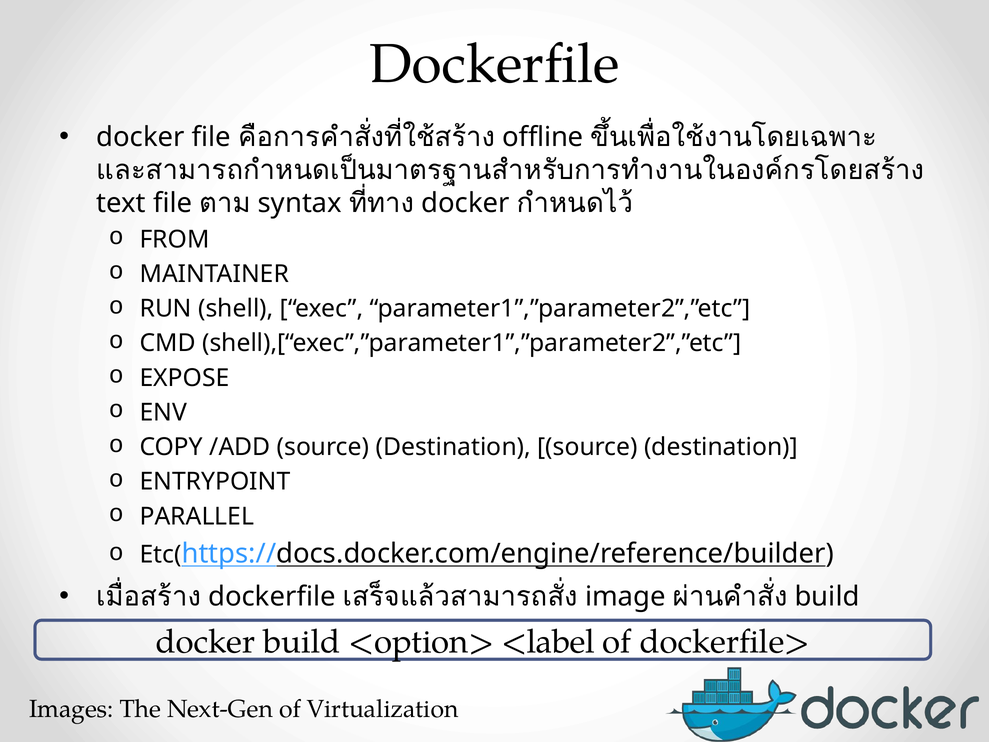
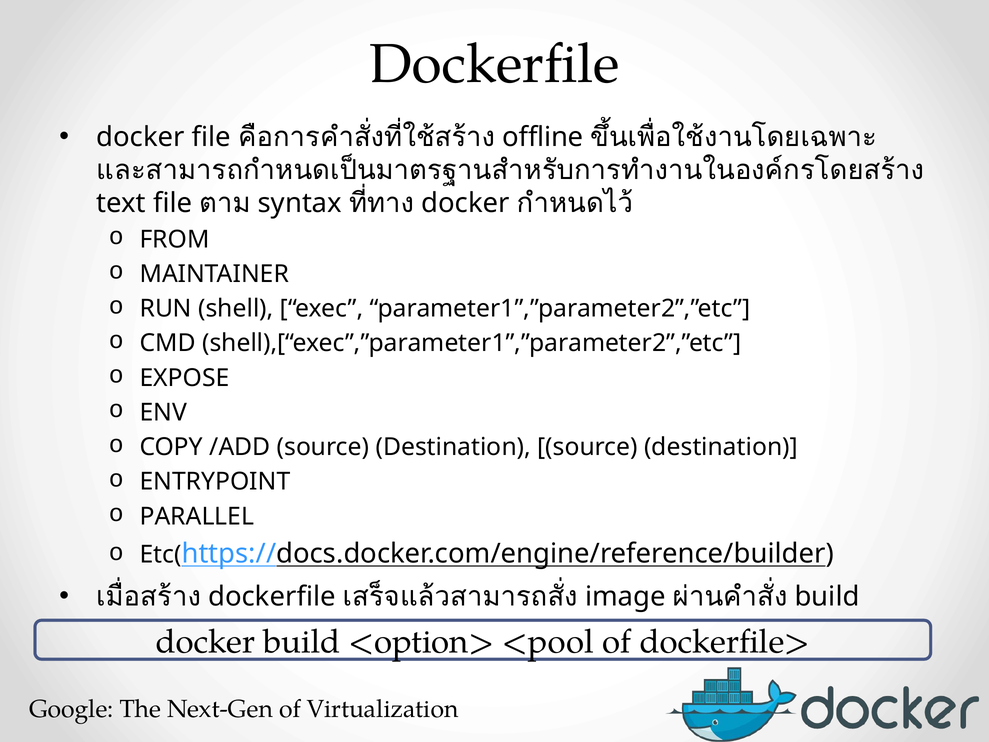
<label: <label -> <pool (548, 642)
Images: Images -> Google (71, 709)
